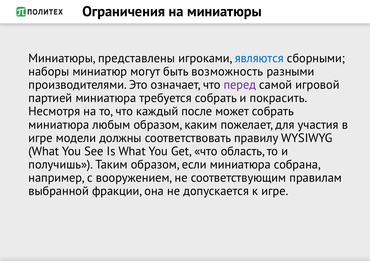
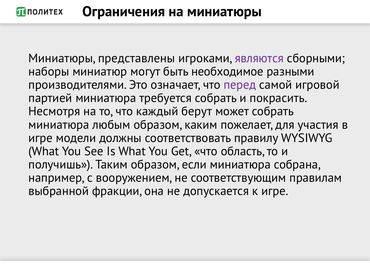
являются colour: blue -> purple (259, 58)
возможность: возможность -> необходимое (227, 72)
после: после -> берут (197, 112)
